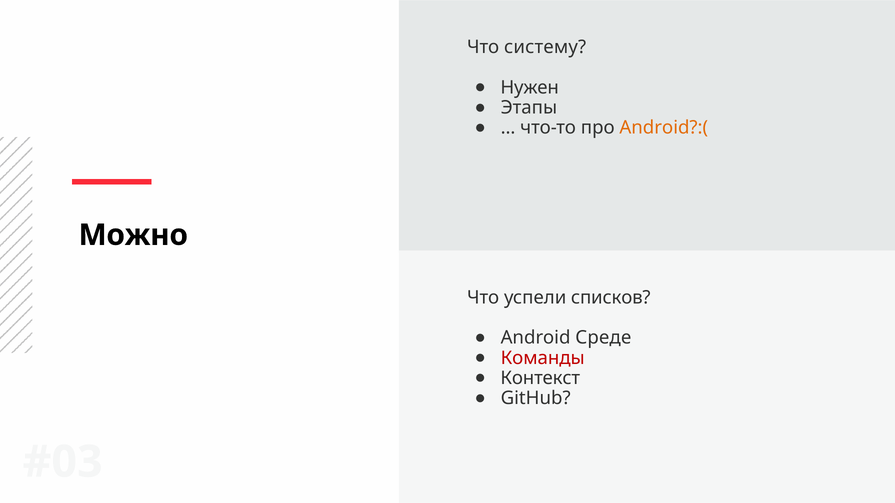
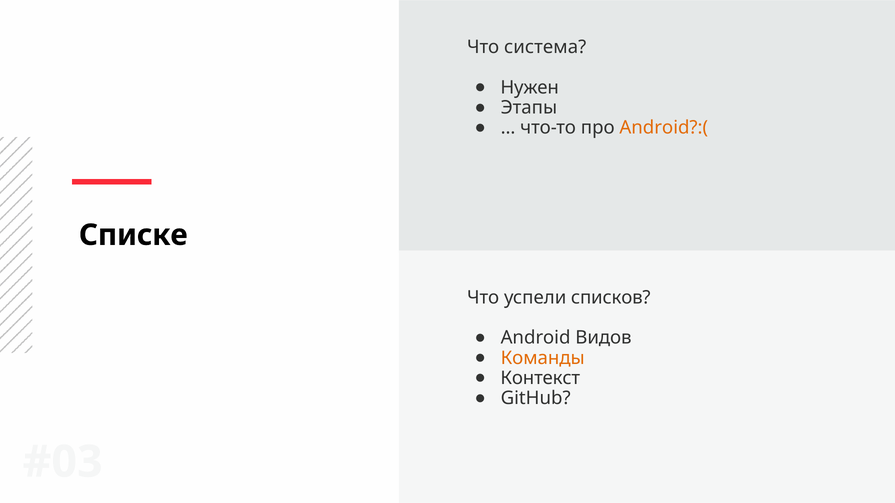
систему: систему -> система (545, 47)
Можно: Можно -> Списке (133, 235)
Среде: Среде -> Видов (603, 338)
Команды colour: red -> orange (543, 358)
